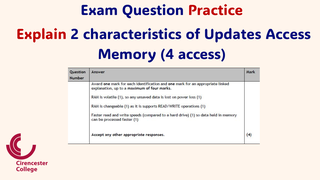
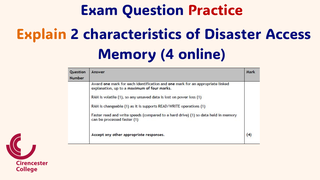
Explain colour: red -> orange (42, 34)
Updates: Updates -> Disaster (233, 34)
4 access: access -> online (202, 54)
